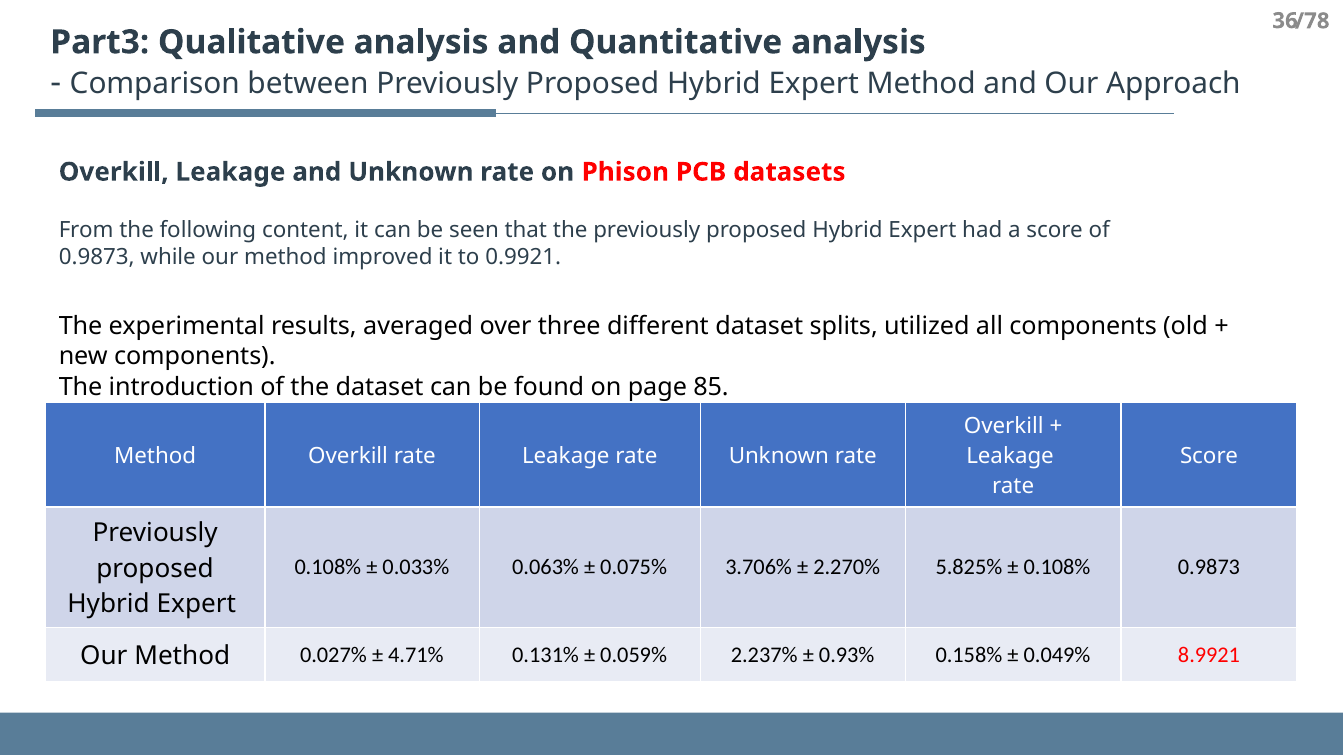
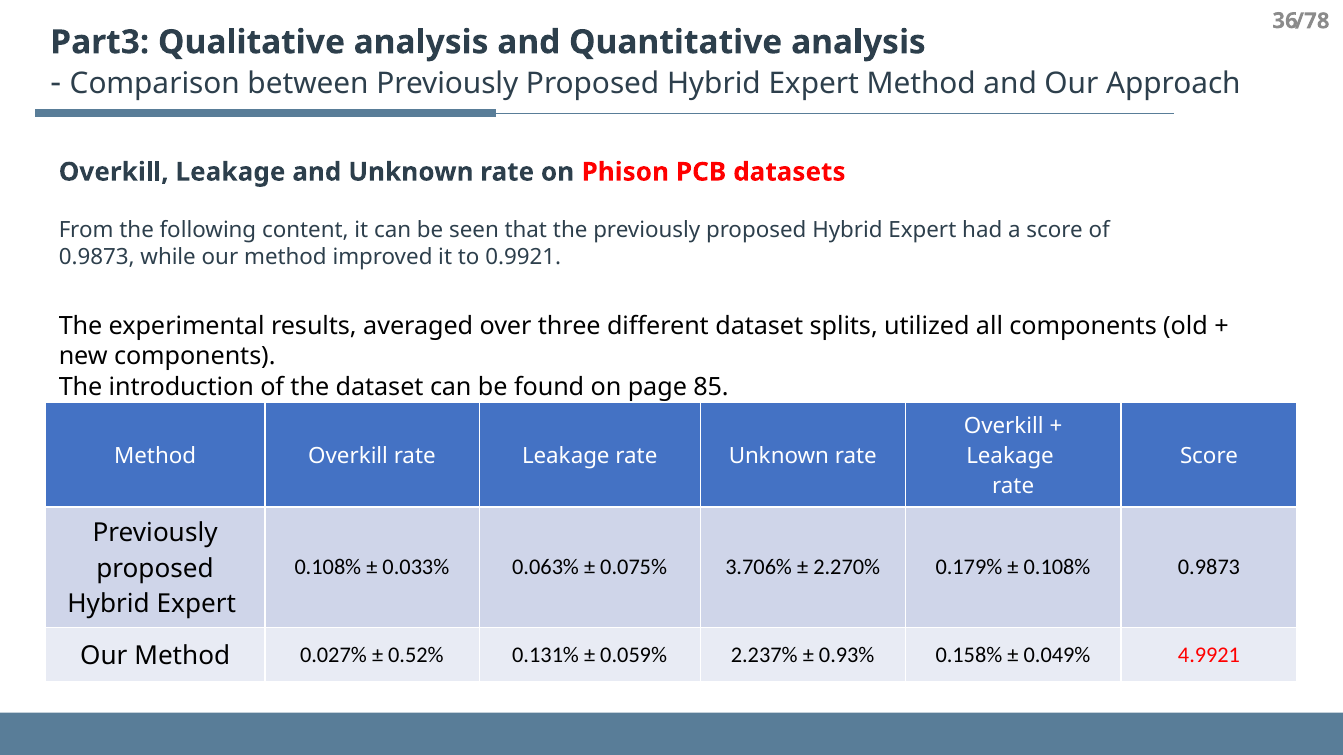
5.825%: 5.825% -> 0.179% (969, 568)
4.71%: 4.71% -> 0.52% (416, 655)
8.9921: 8.9921 -> 4.9921 (1209, 655)
